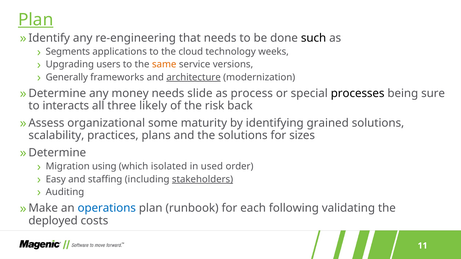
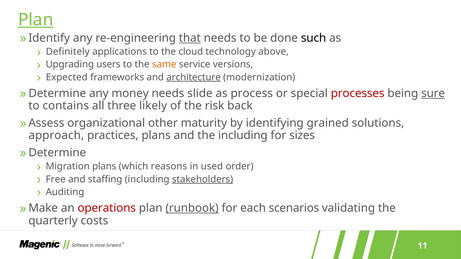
that underline: none -> present (190, 38)
Segments: Segments -> Definitely (68, 52)
weeks: weeks -> above (273, 52)
Generally: Generally -> Expected (67, 77)
processes colour: black -> red (358, 94)
sure underline: none -> present (433, 94)
interacts: interacts -> contains (66, 106)
some: some -> other (163, 123)
scalability: scalability -> approach (56, 136)
the solutions: solutions -> including (243, 136)
Migration using: using -> plans (104, 167)
isolated: isolated -> reasons (169, 167)
Easy: Easy -> Free (56, 179)
operations colour: blue -> red (107, 208)
runbook underline: none -> present (192, 208)
following: following -> scenarios (294, 208)
deployed: deployed -> quarterly (53, 221)
